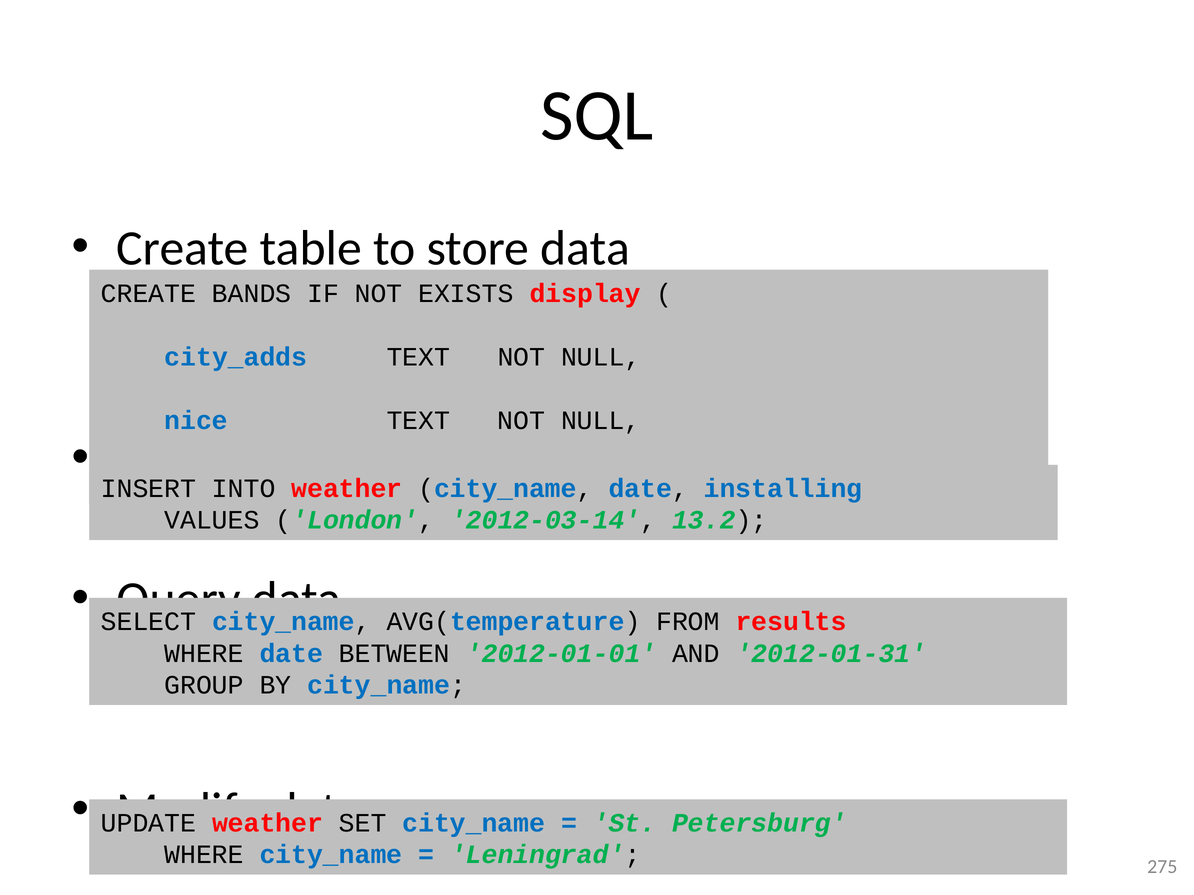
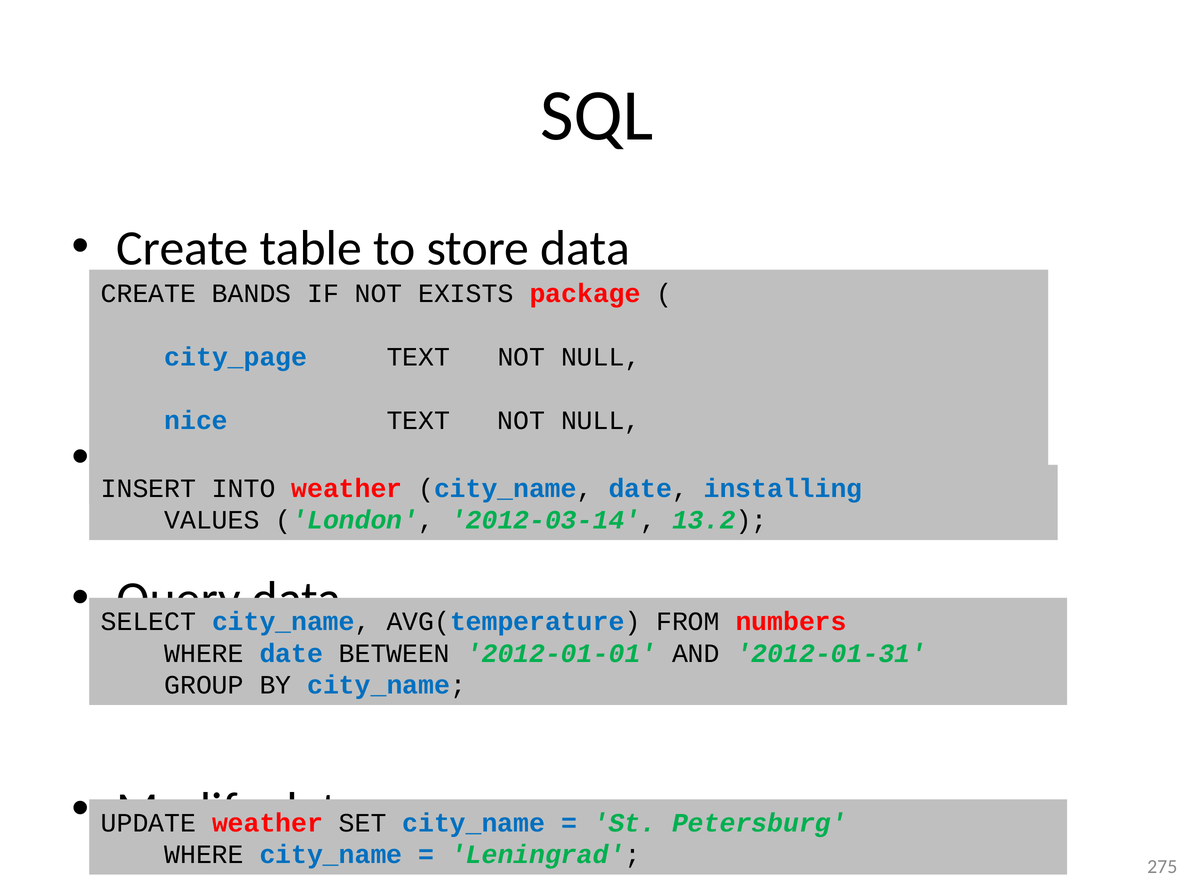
display: display -> package (585, 293)
city_adds: city_adds -> city_page (236, 357)
results: results -> numbers (791, 622)
